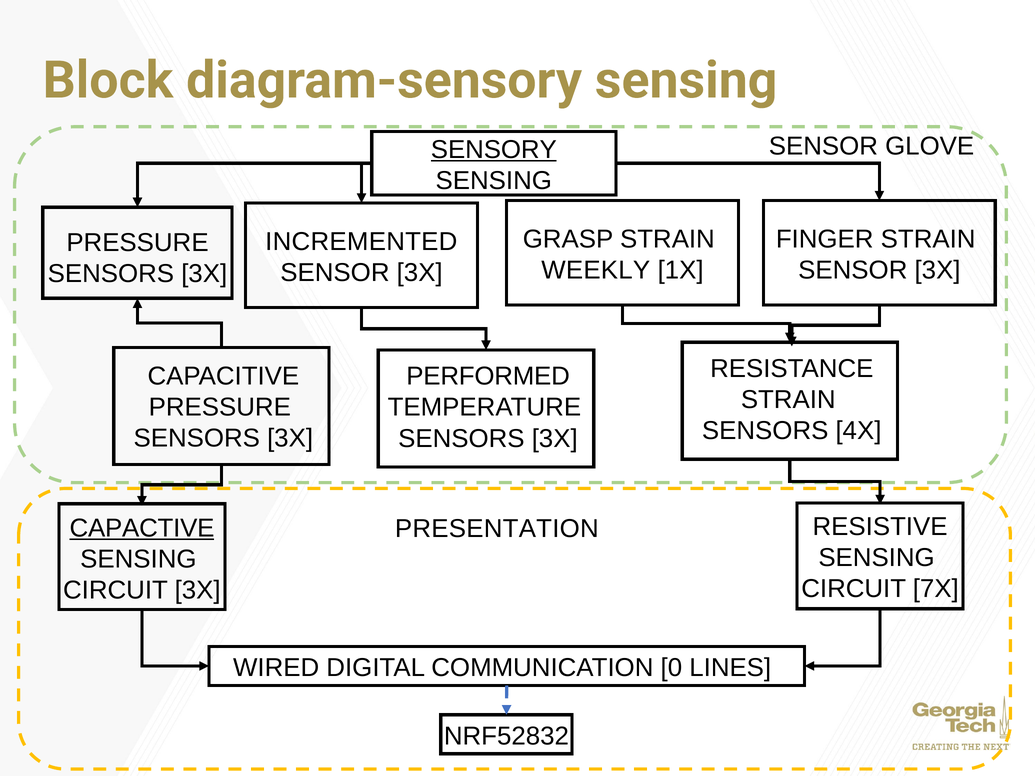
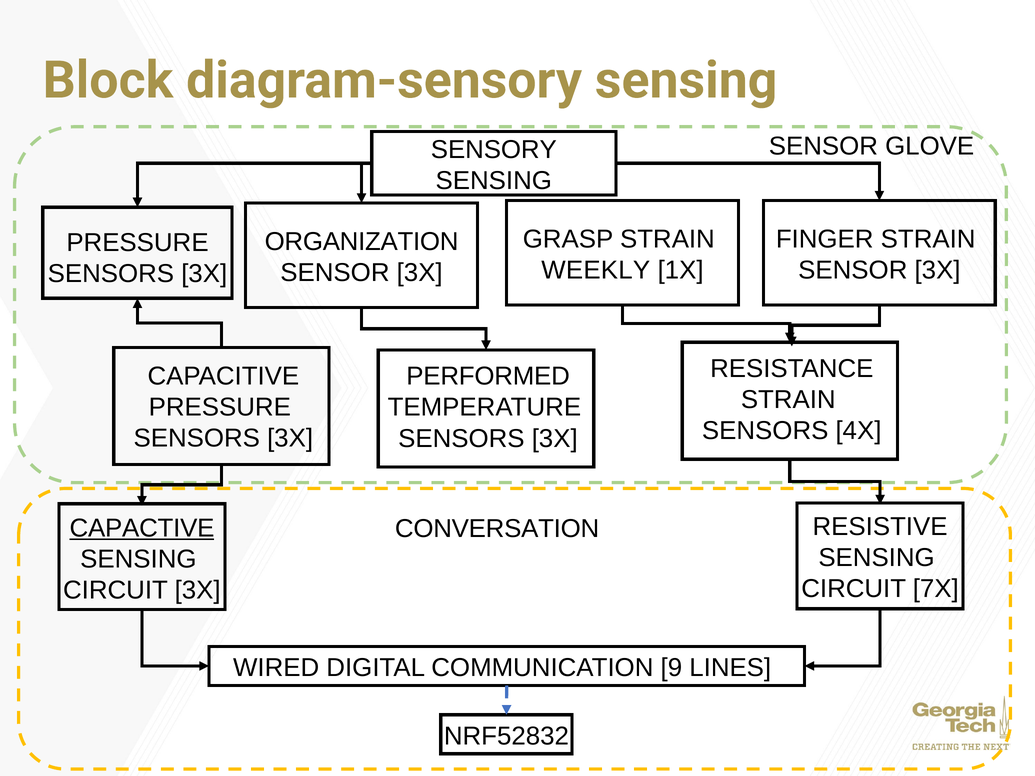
SENSORY underline: present -> none (494, 150)
INCREMENTED: INCREMENTED -> ORGANIZATION (362, 242)
PRESENTATION: PRESENTATION -> CONVERSATION (497, 529)
0: 0 -> 9 (671, 668)
